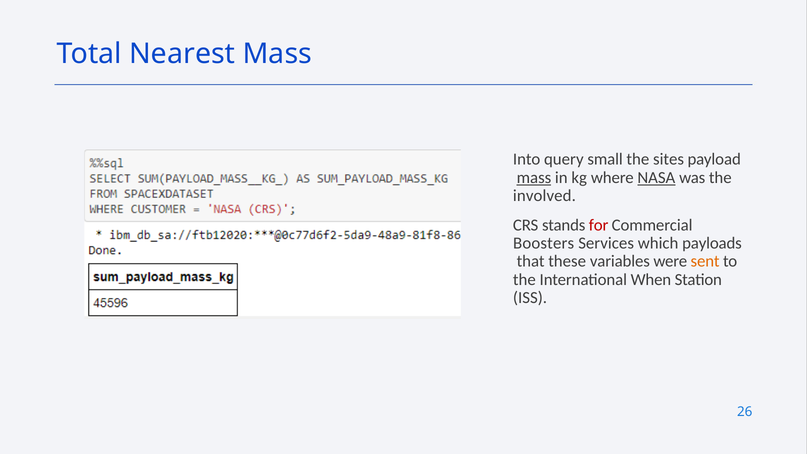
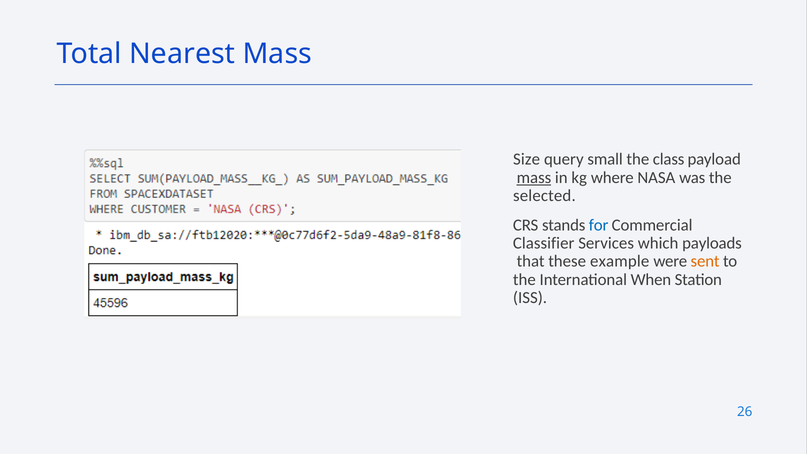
Into: Into -> Size (527, 159)
sites: sites -> class (669, 159)
NASA underline: present -> none (656, 177)
involved: involved -> selected (544, 196)
for colour: red -> blue (599, 225)
Boosters: Boosters -> Classifier (544, 243)
variables: variables -> example (620, 261)
